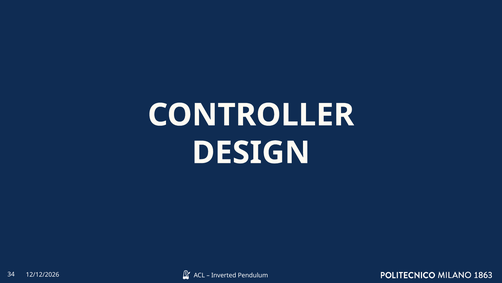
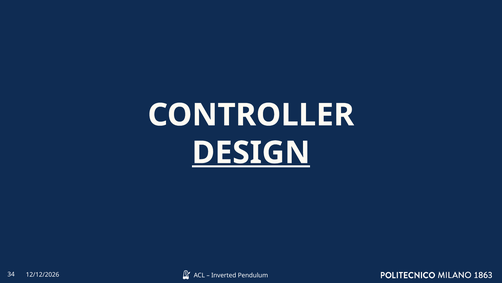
DESIGN underline: none -> present (251, 152)
